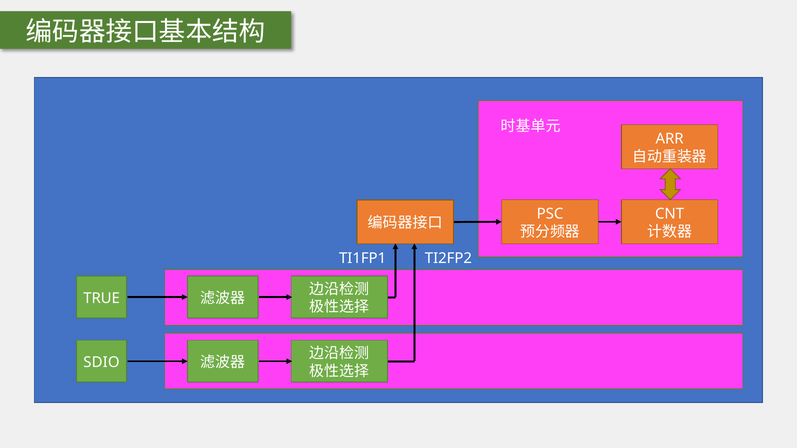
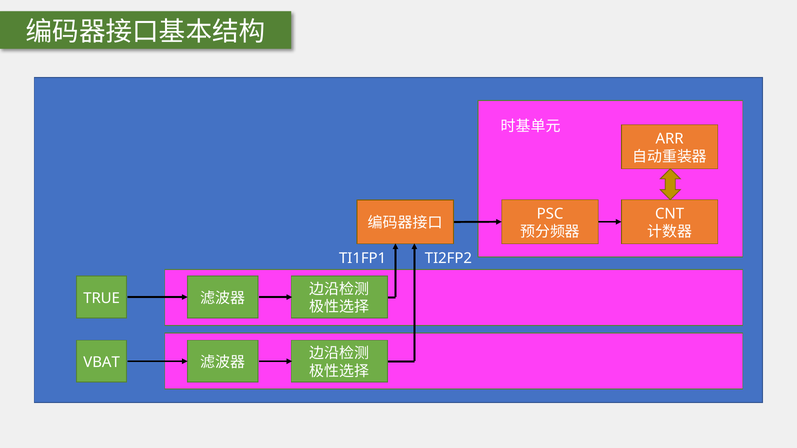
SDIO: SDIO -> VBAT (102, 363)
